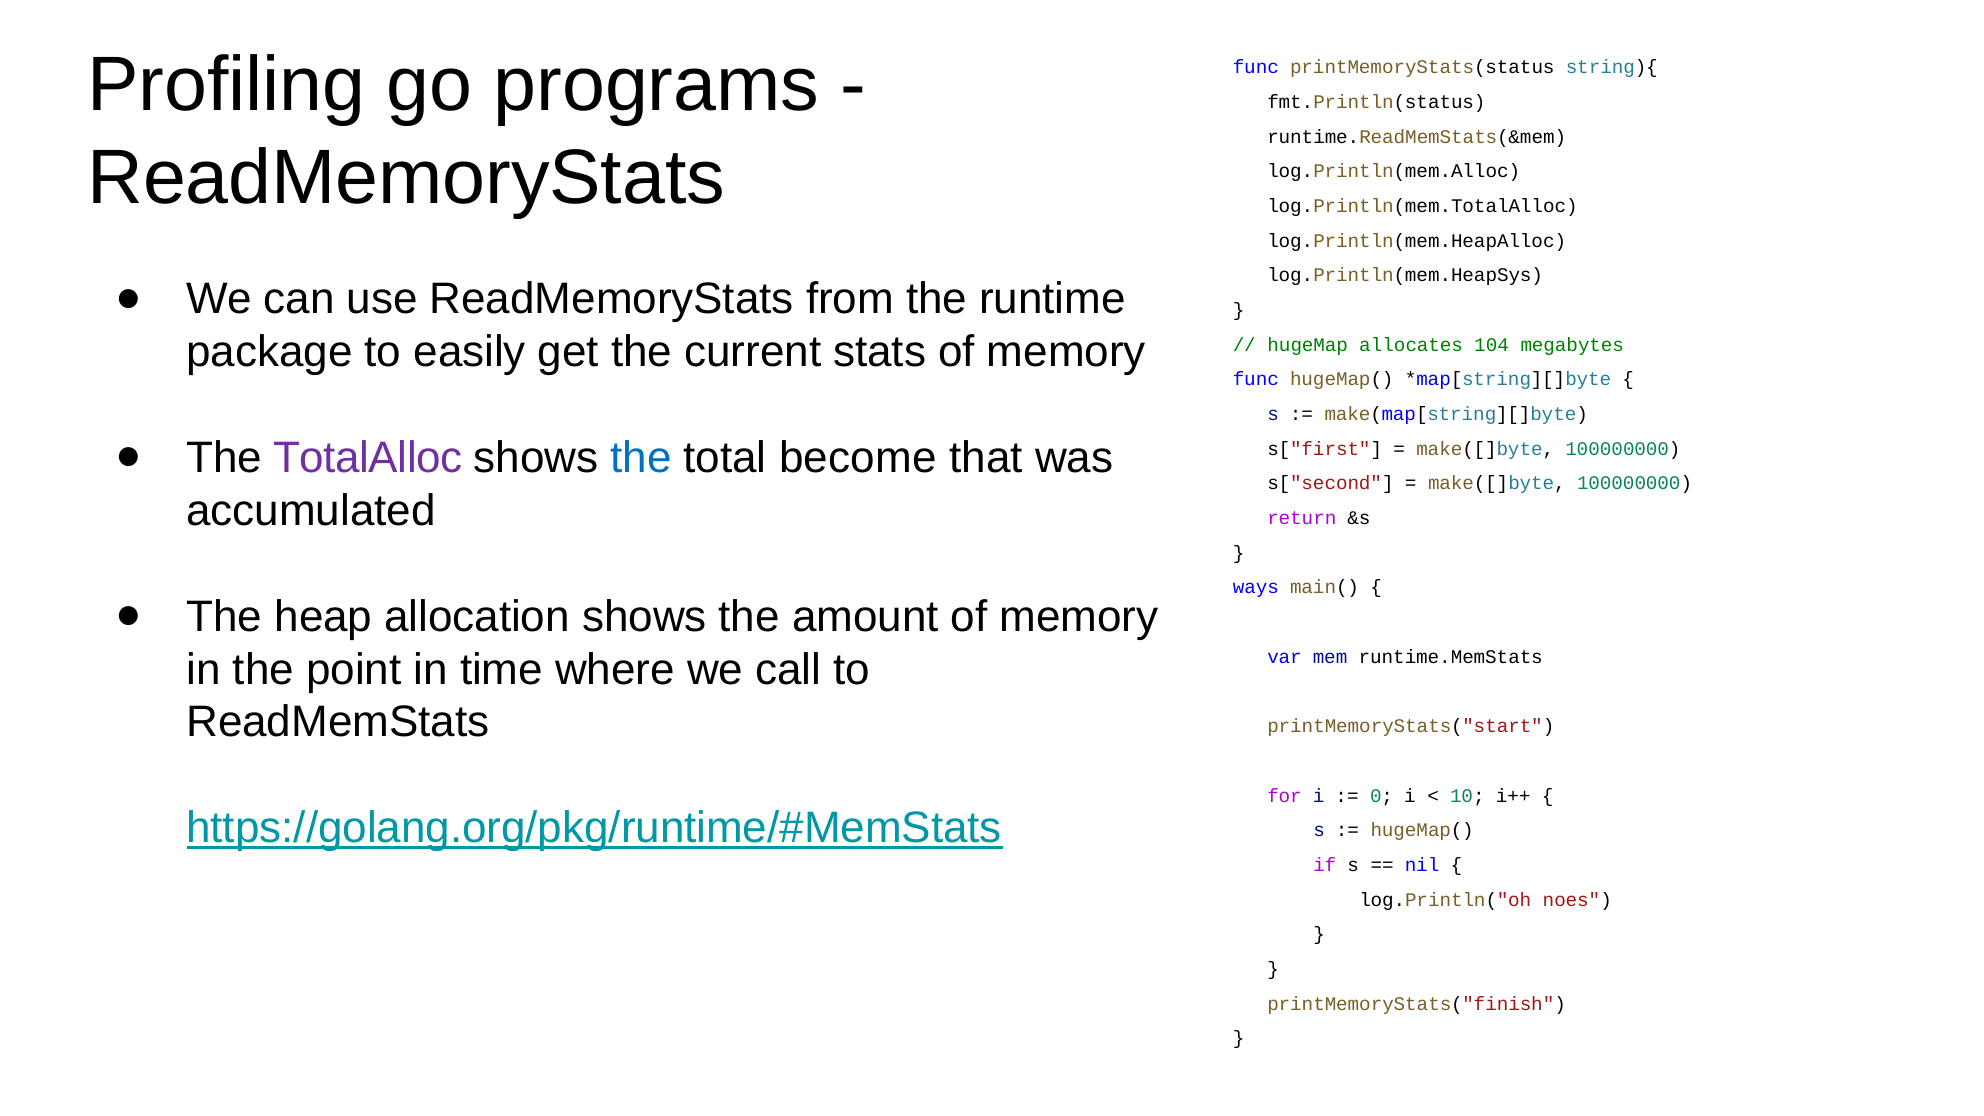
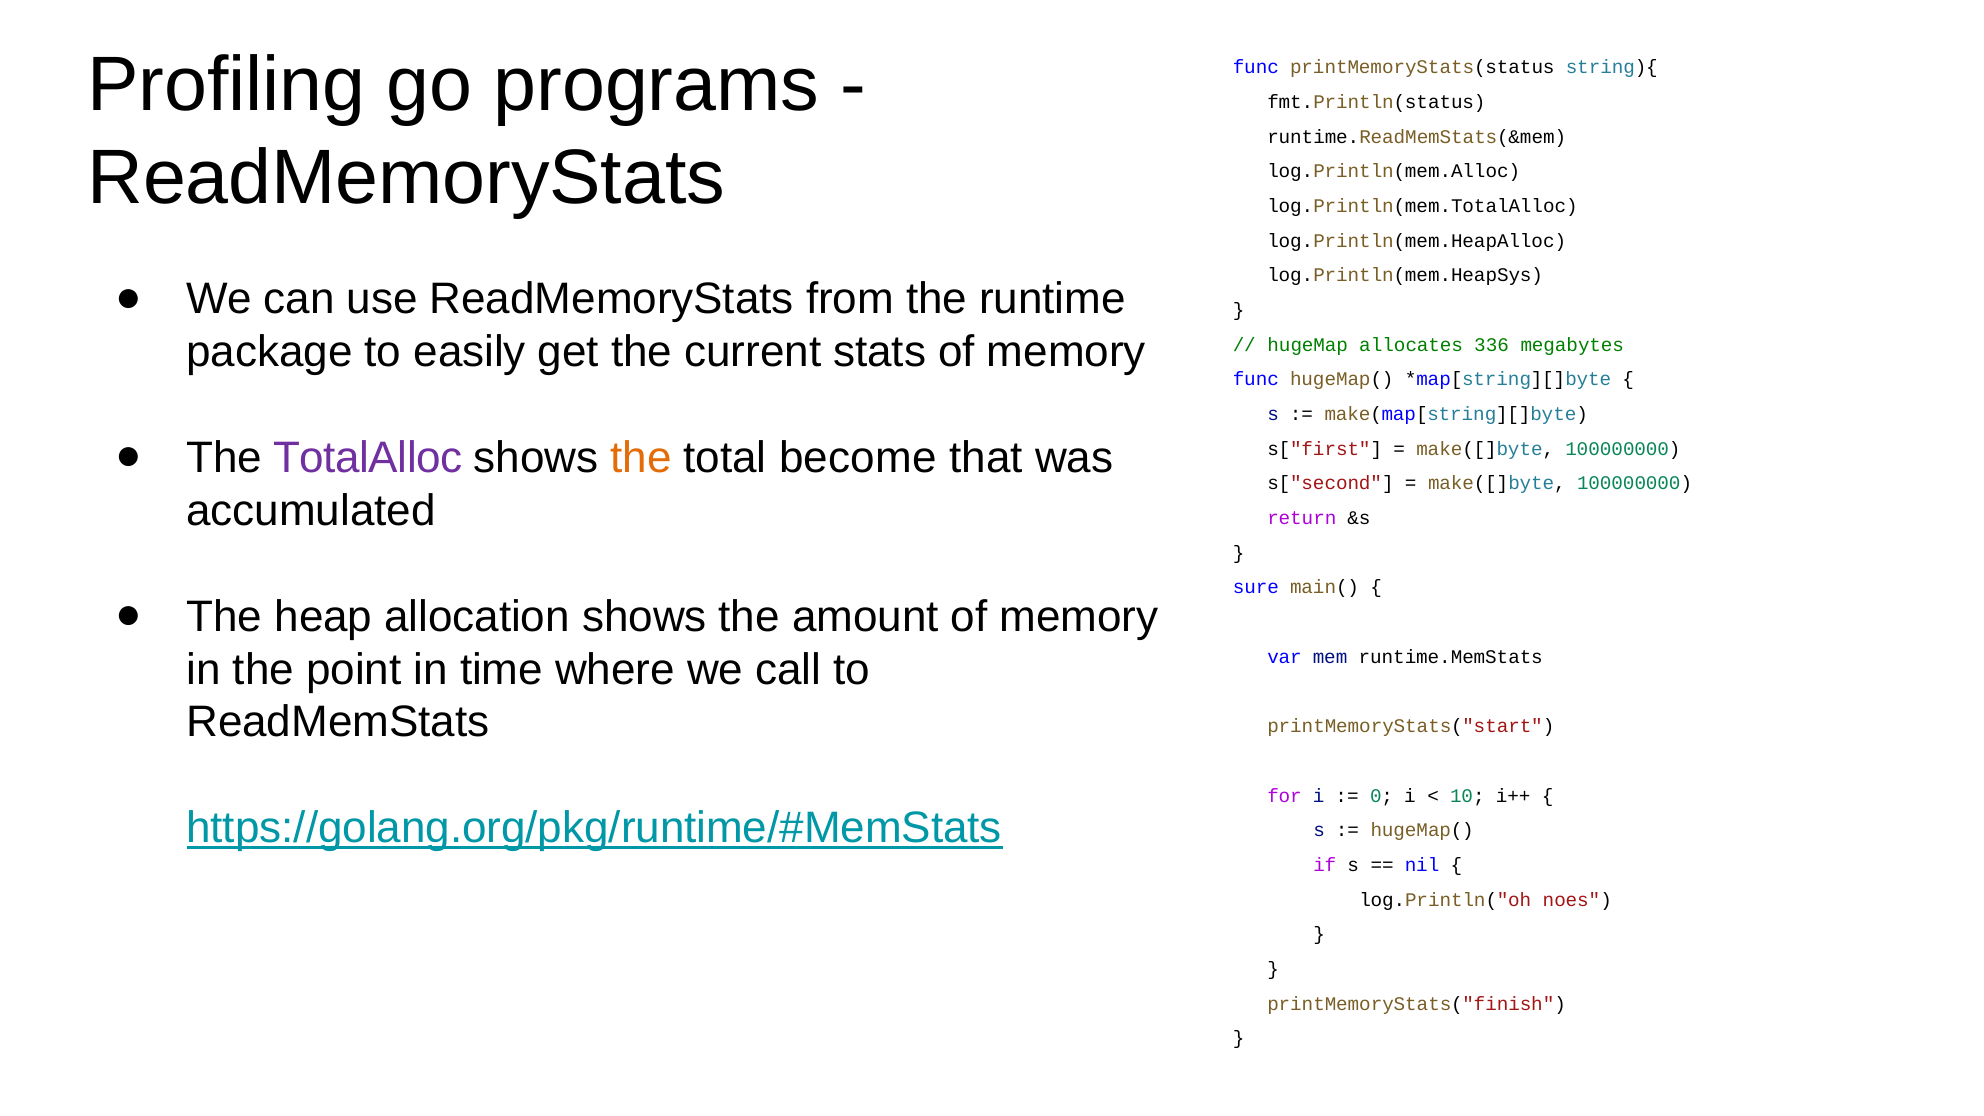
104: 104 -> 336 (1492, 345)
the colour: blue -> orange (641, 458)
ways: ways -> sure (1256, 588)
